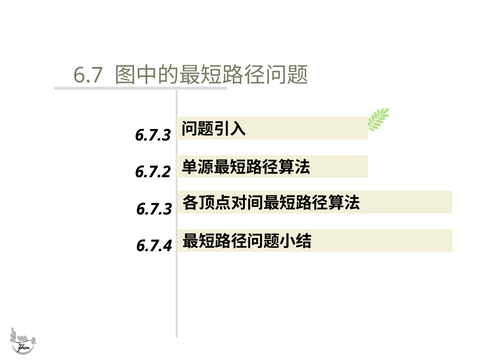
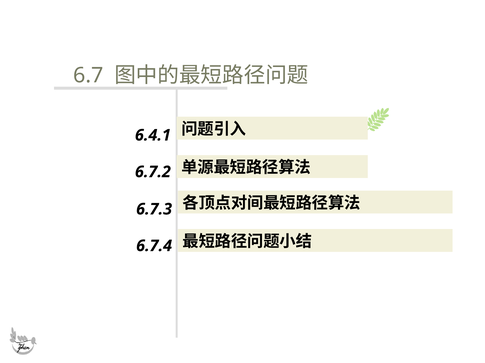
6.7.3: 6.7.3 -> 6.4.1 (153, 135)
